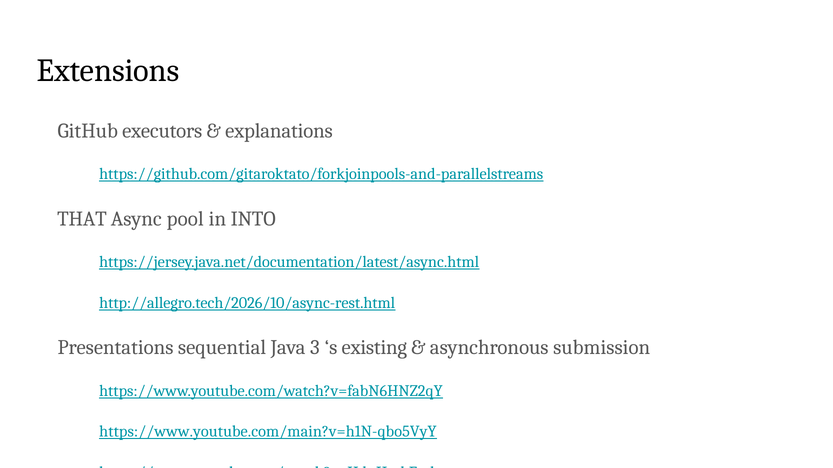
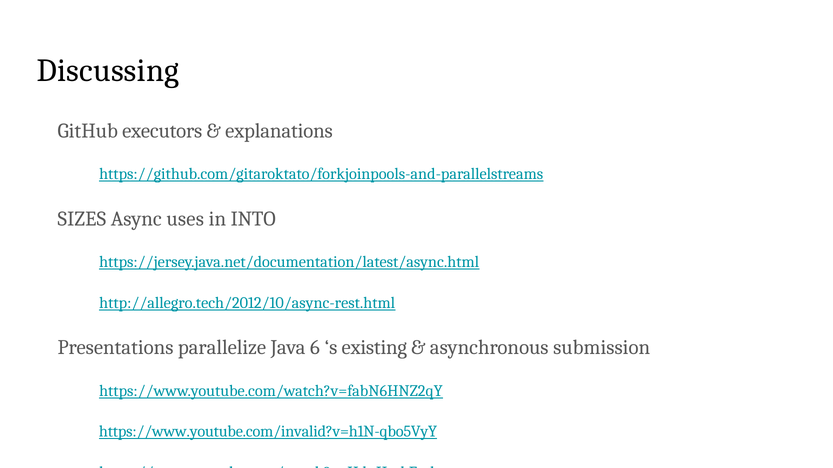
Extensions: Extensions -> Discussing (108, 71)
THAT: THAT -> SIZES (82, 219)
pool: pool -> uses (185, 219)
http://allegro.tech/2026/10/async-rest.html: http://allegro.tech/2026/10/async-rest.html -> http://allegro.tech/2012/10/async-rest.html (247, 303)
sequential: sequential -> parallelize (222, 348)
3: 3 -> 6 (315, 348)
https://www.youtube.com/main?v=h1N-qbo5VyY: https://www.youtube.com/main?v=h1N-qbo5VyY -> https://www.youtube.com/invalid?v=h1N-qbo5VyY (268, 432)
